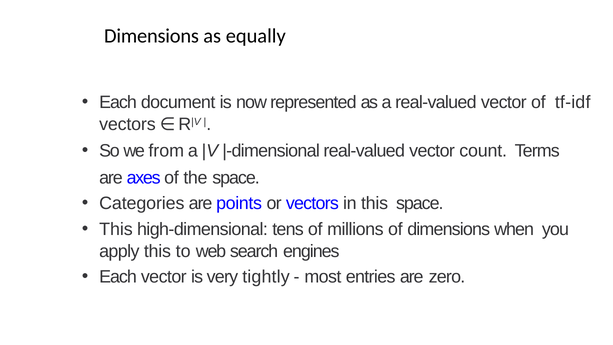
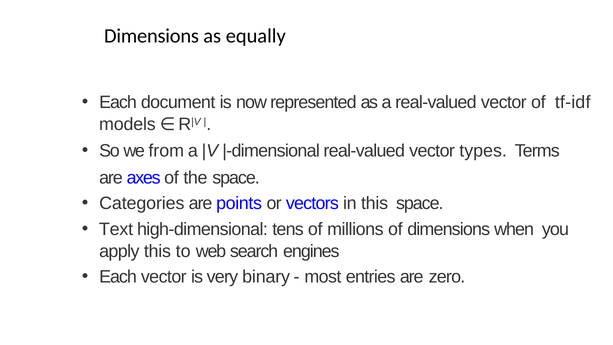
vectors: vectors -> models (127, 124)
count: count -> types (483, 151)
This: This -> Text (116, 229)
tightly: tightly -> binary (266, 277)
